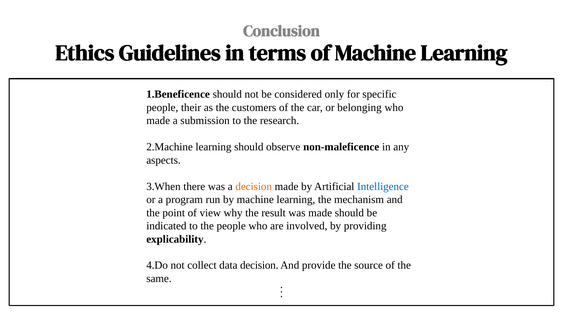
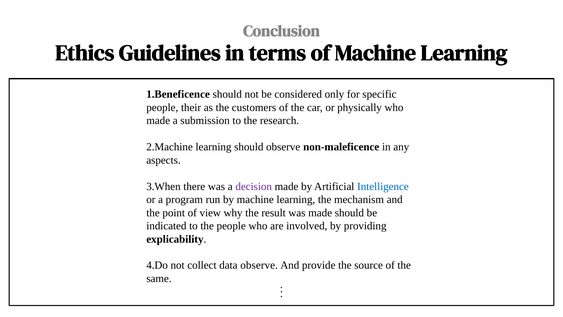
belonging: belonging -> physically (360, 107)
decision colour: orange -> purple (254, 186)
data decision: decision -> observe (259, 265)
